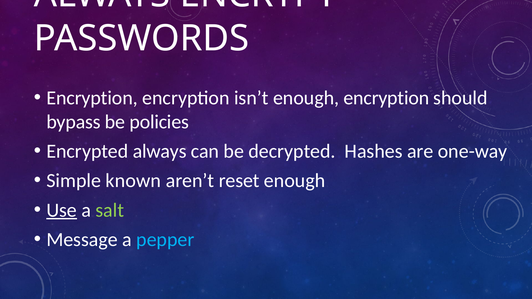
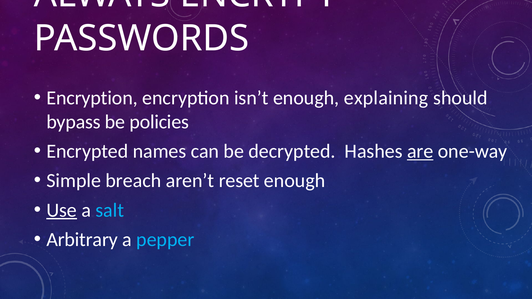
enough encryption: encryption -> explaining (386, 98)
Encrypted always: always -> names (160, 151)
are underline: none -> present (420, 151)
known: known -> breach (133, 181)
salt colour: light green -> light blue (110, 210)
Message: Message -> Arbitrary (82, 240)
